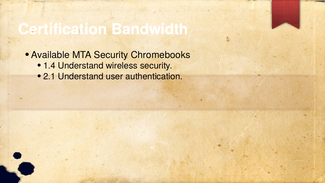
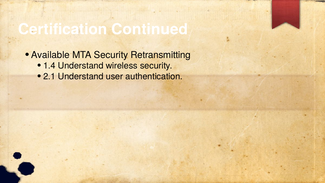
Bandwidth: Bandwidth -> Continued (150, 29)
Chromebooks: Chromebooks -> Retransmitting (161, 55)
